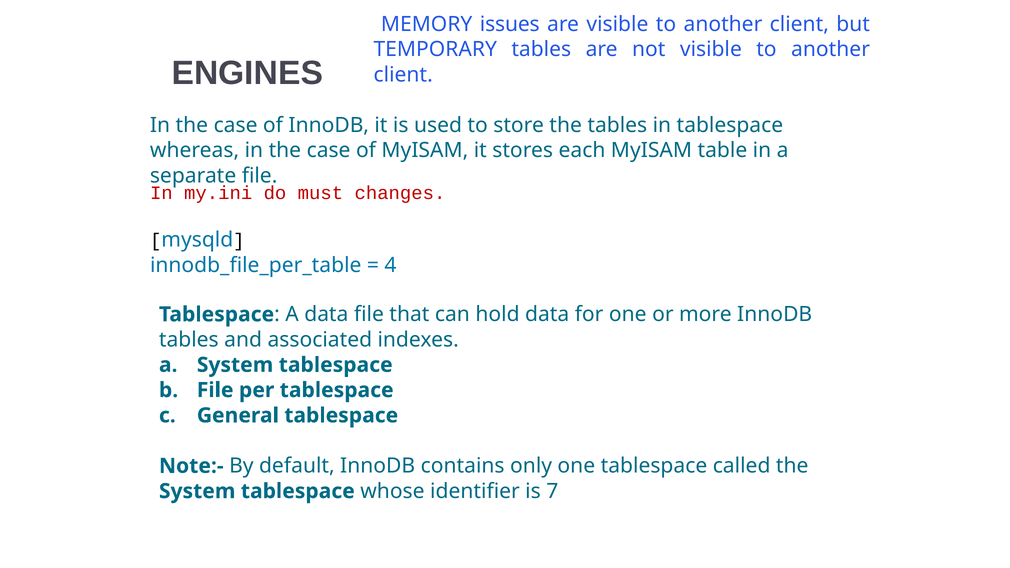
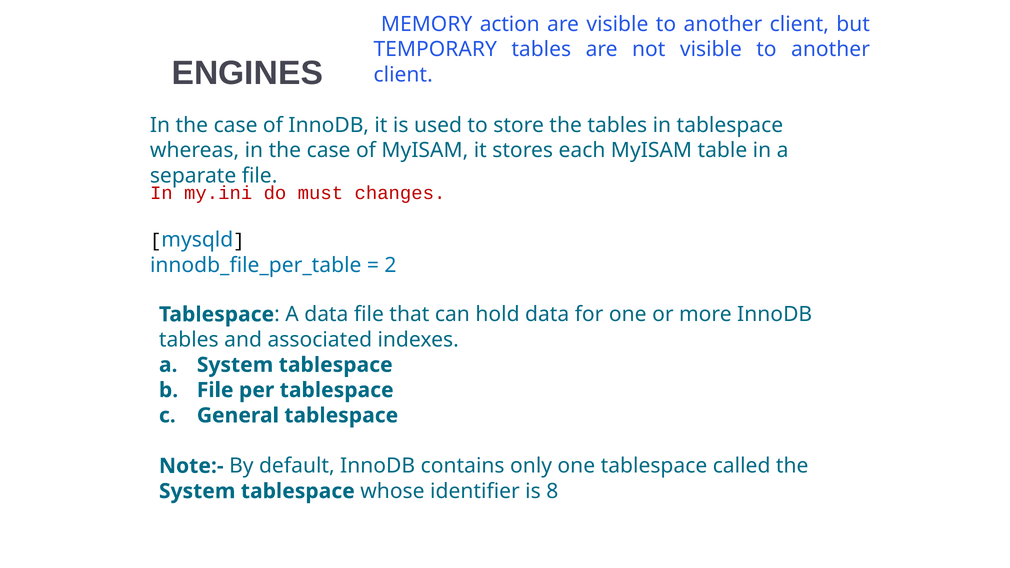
issues: issues -> action (510, 24)
4: 4 -> 2 (390, 265)
7: 7 -> 8 (552, 491)
